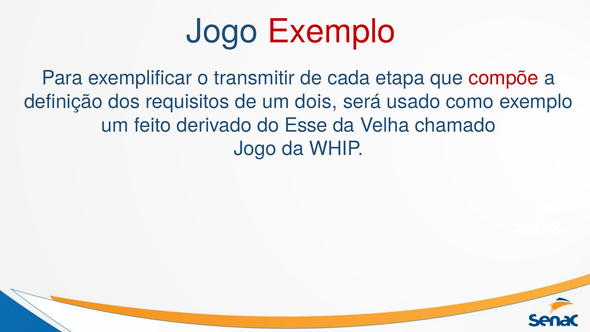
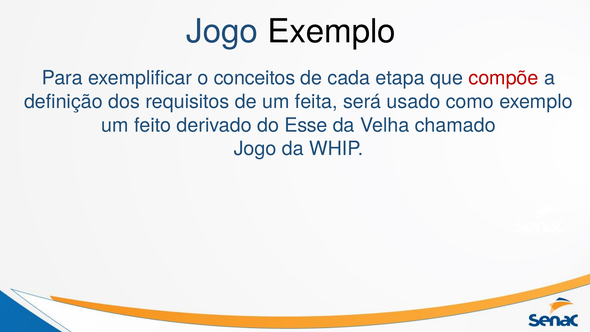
Exemplo colour: red -> black (332, 31)
transmitir: transmitir -> conceitos (254, 78)
dois: dois -> feita (316, 102)
